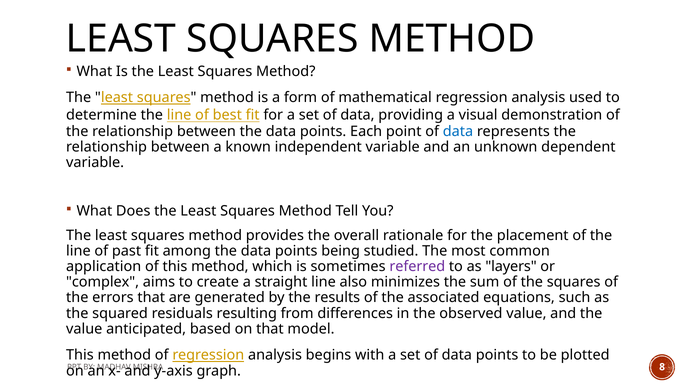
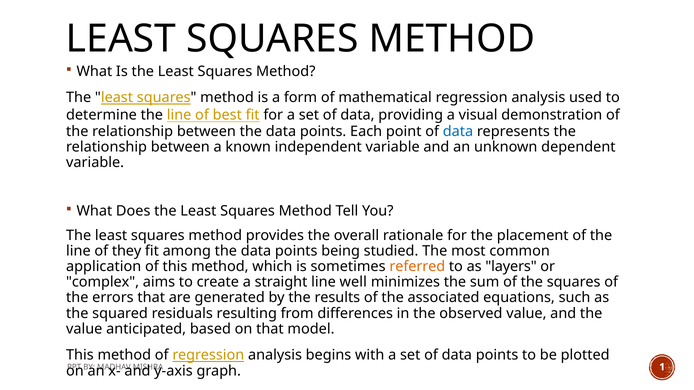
past: past -> they (127, 251)
referred colour: purple -> orange (417, 267)
also: also -> well (353, 282)
8: 8 -> 1 (662, 367)
